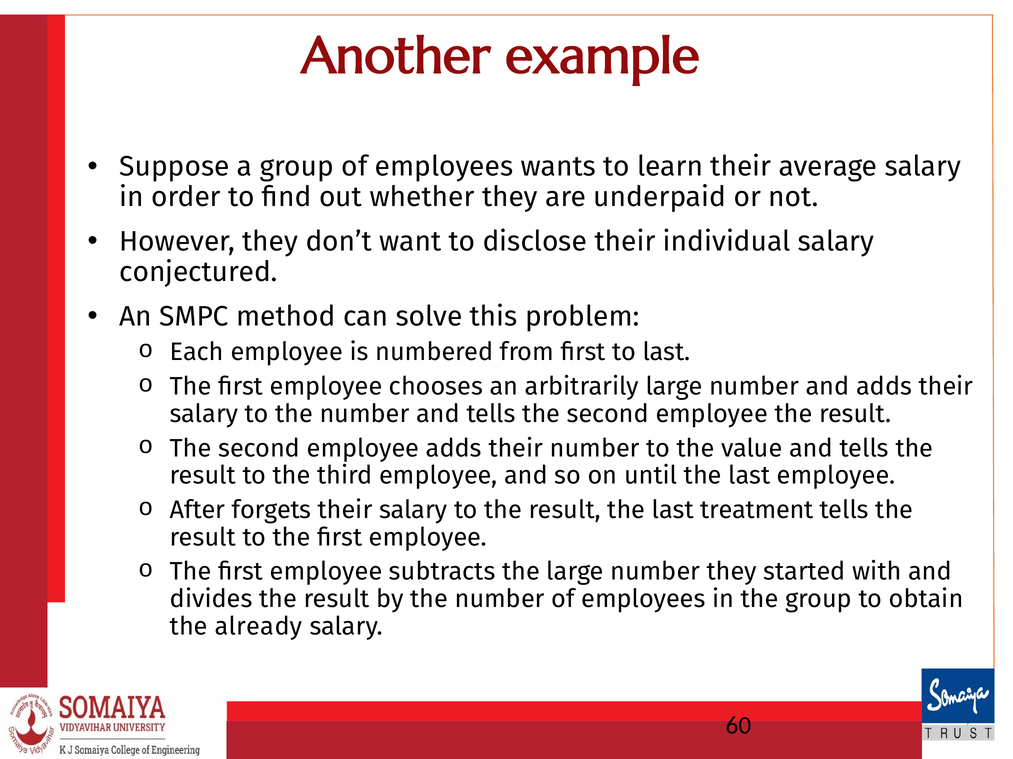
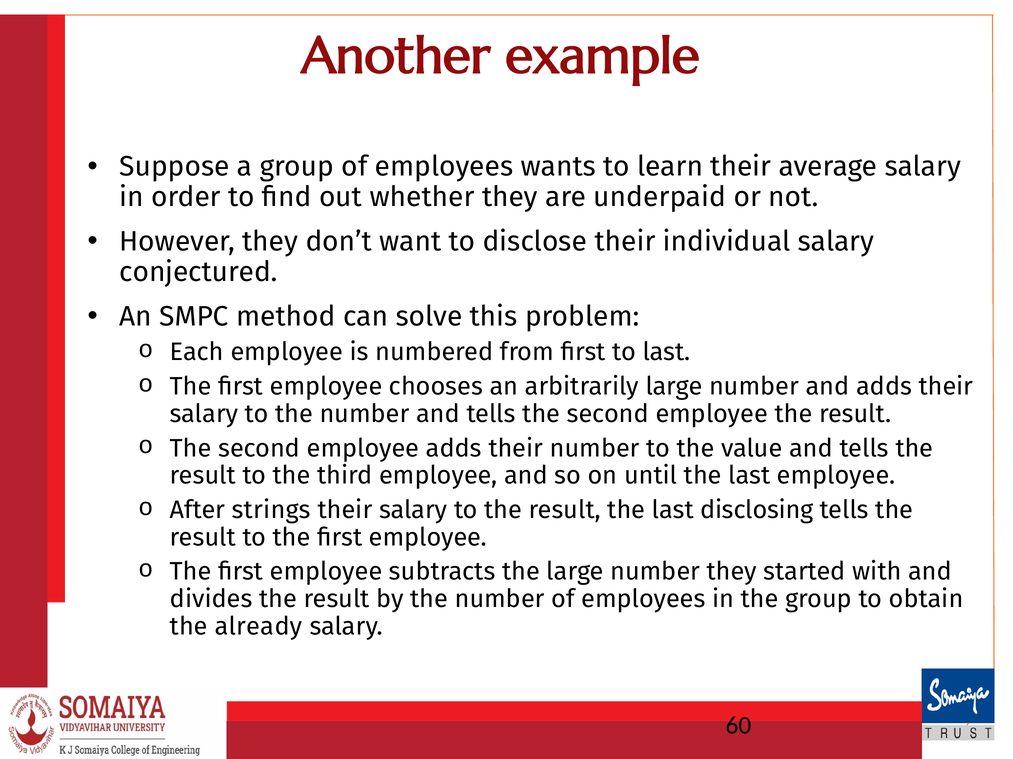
forgets: forgets -> strings (271, 510)
treatment: treatment -> disclosing (757, 510)
